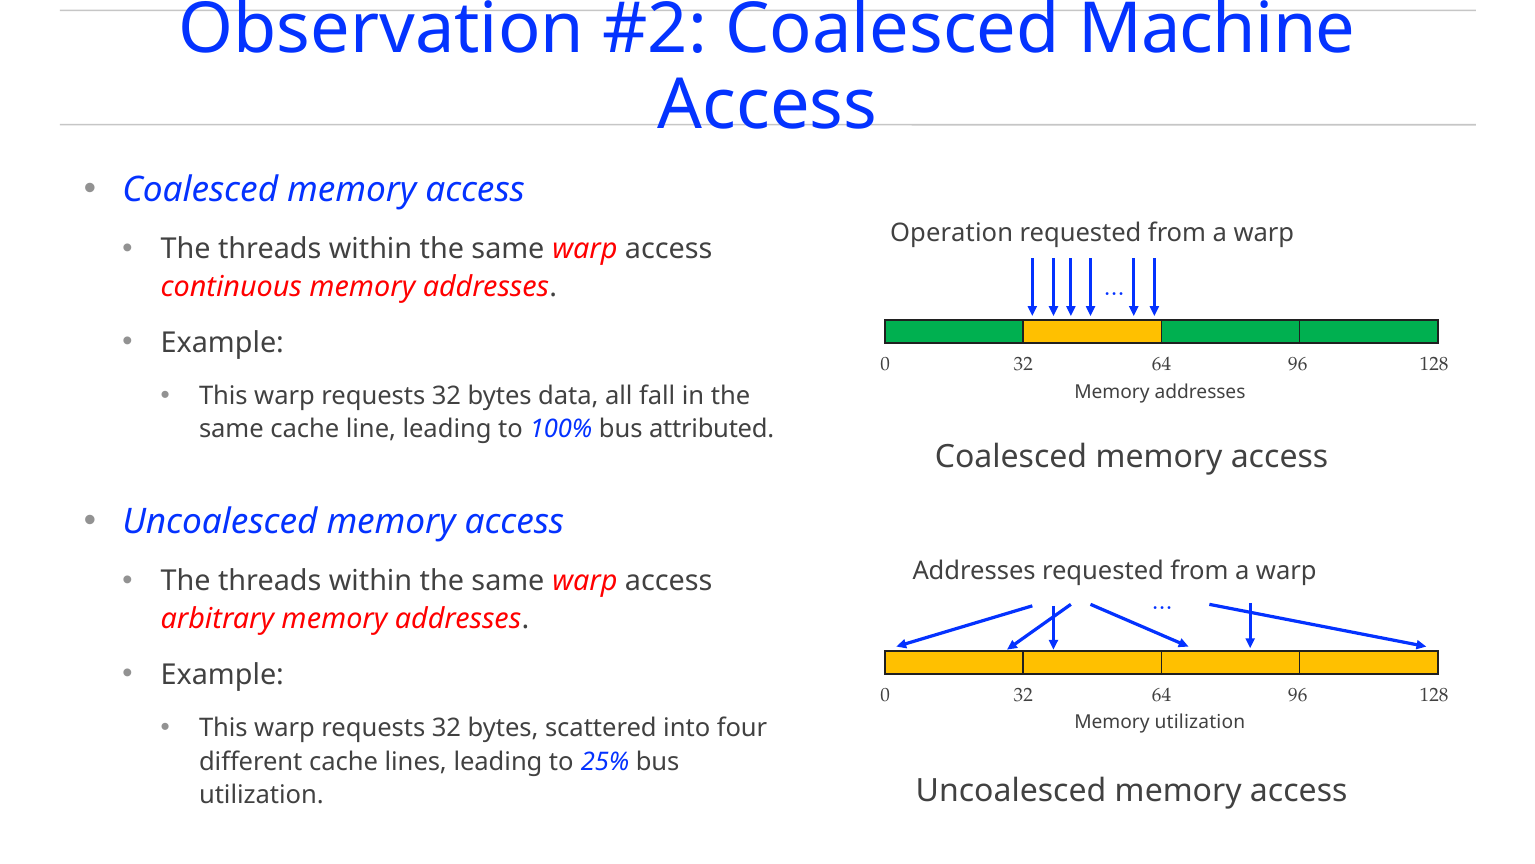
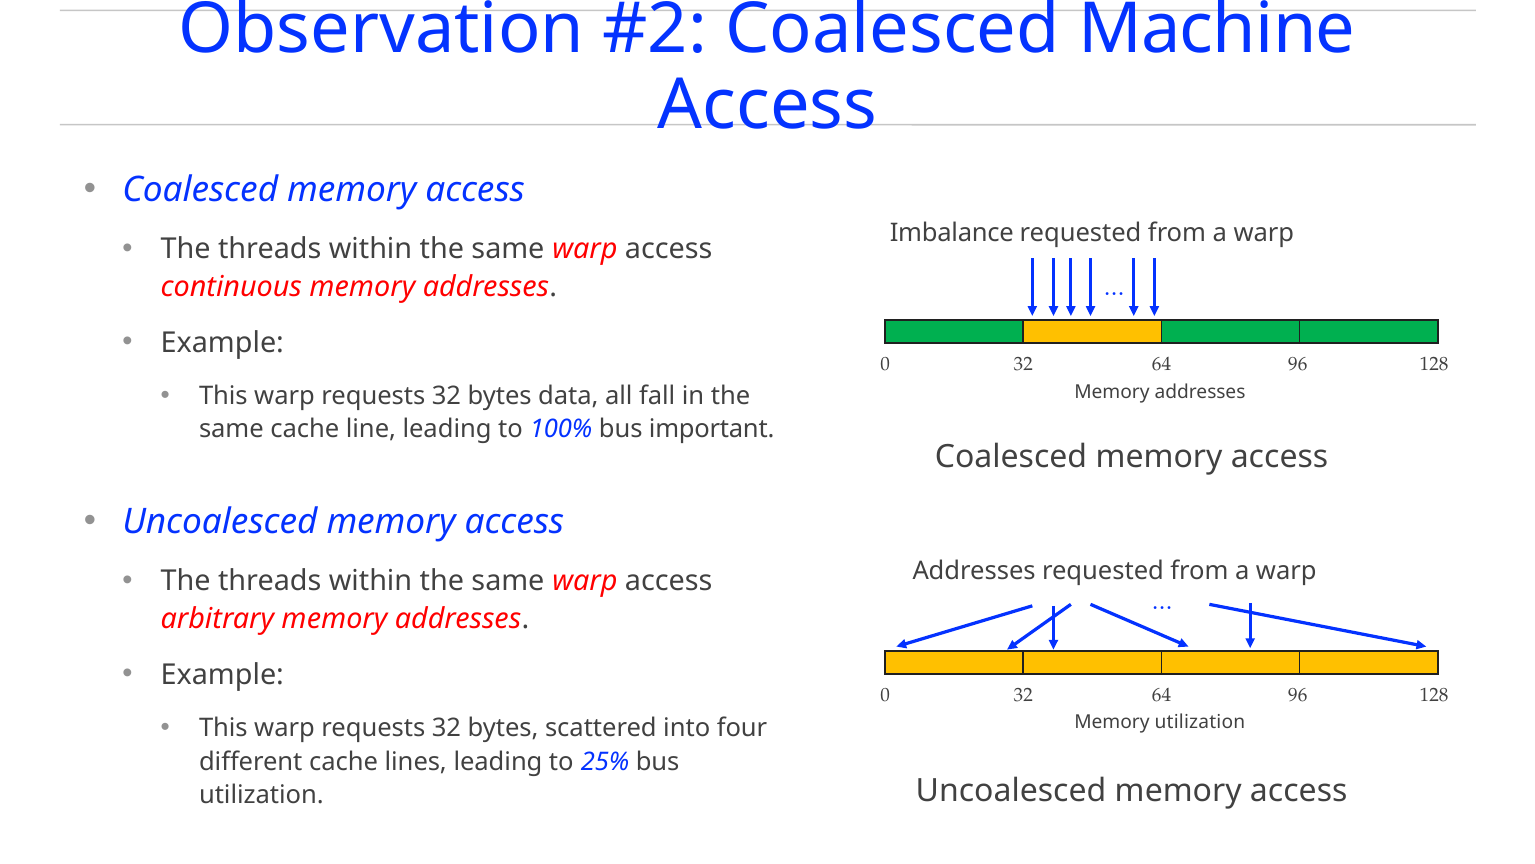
Operation: Operation -> Imbalance (952, 233)
attributed: attributed -> important (712, 429)
